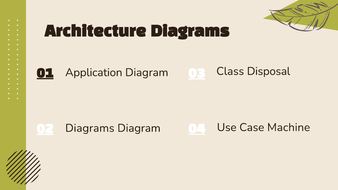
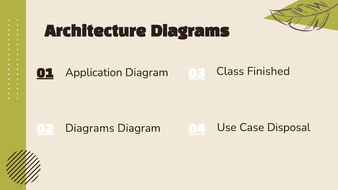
Disposal: Disposal -> Finished (268, 71)
Machine: Machine -> Disposal (289, 127)
